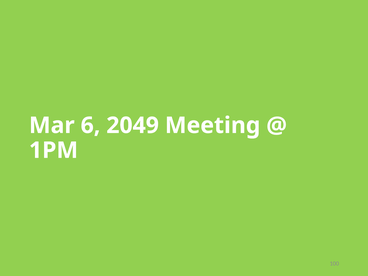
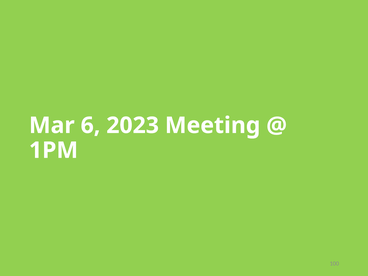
2049: 2049 -> 2023 (133, 125)
